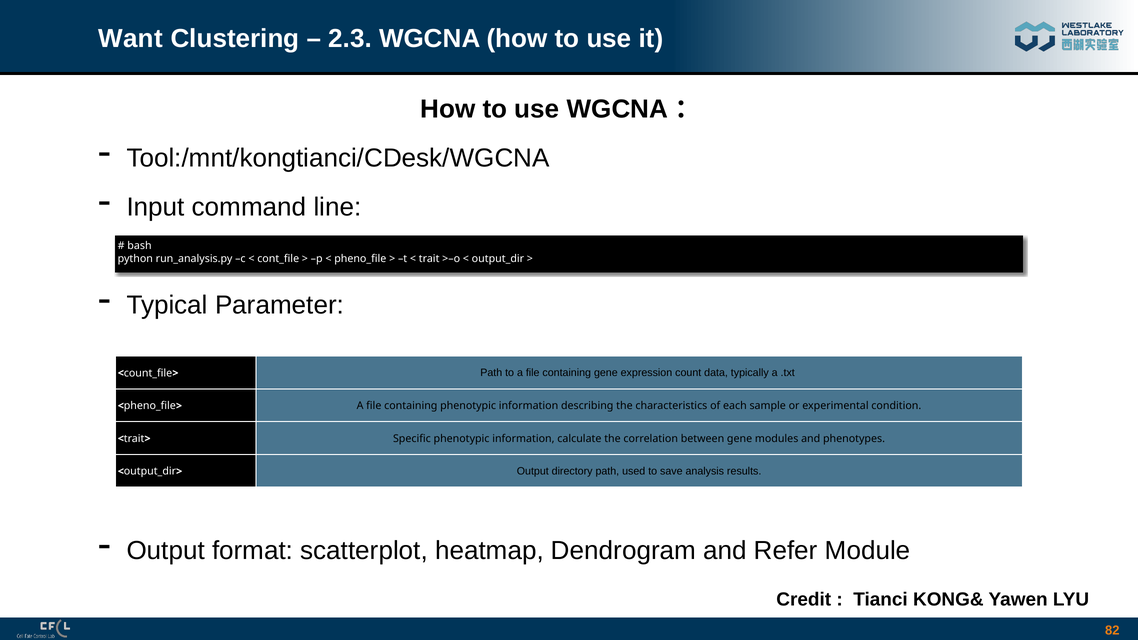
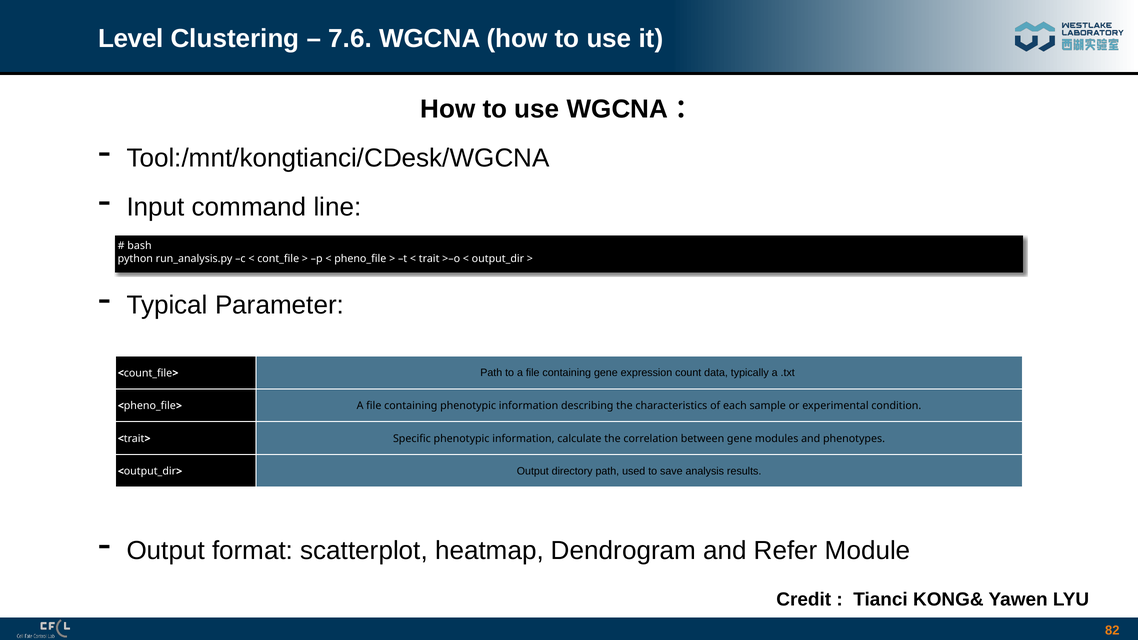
Want: Want -> Level (131, 38)
2.3: 2.3 -> 7.6 (350, 38)
